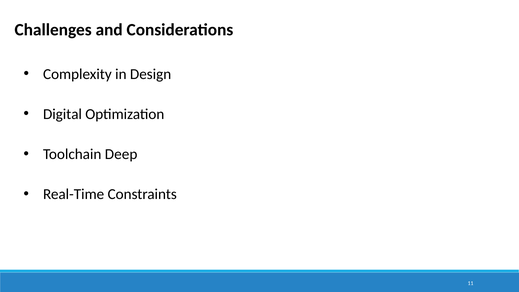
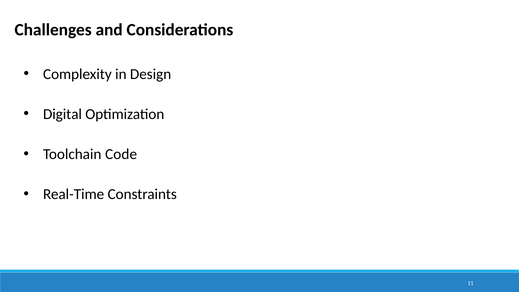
Deep: Deep -> Code (121, 154)
